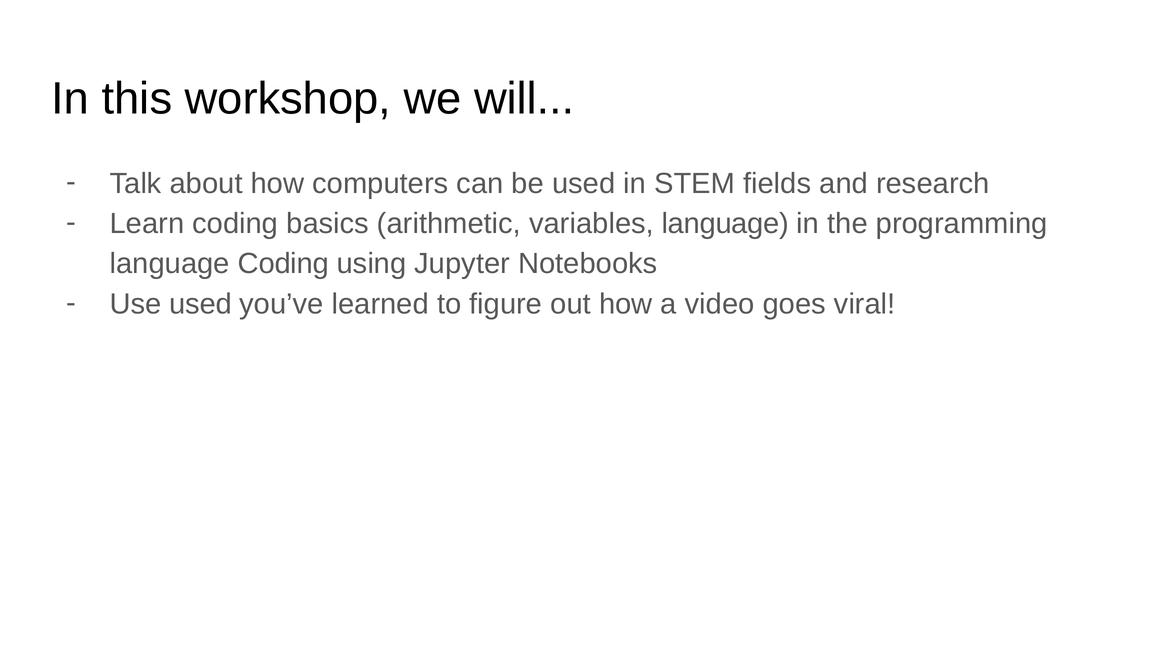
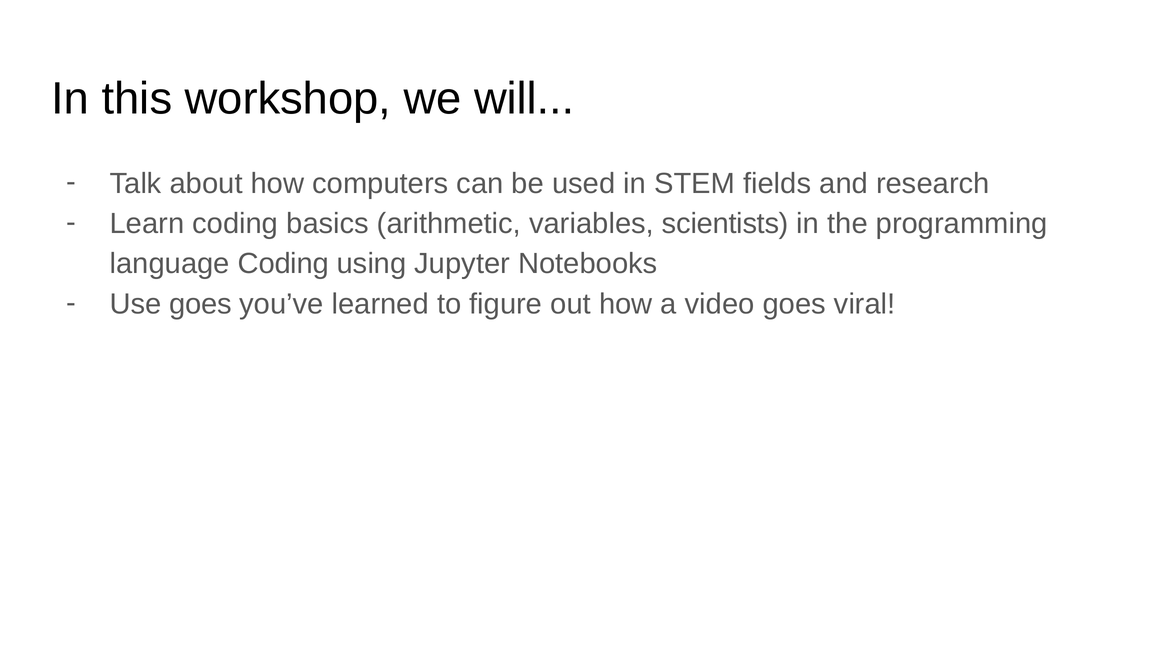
variables language: language -> scientists (725, 224)
Use used: used -> goes (201, 304)
